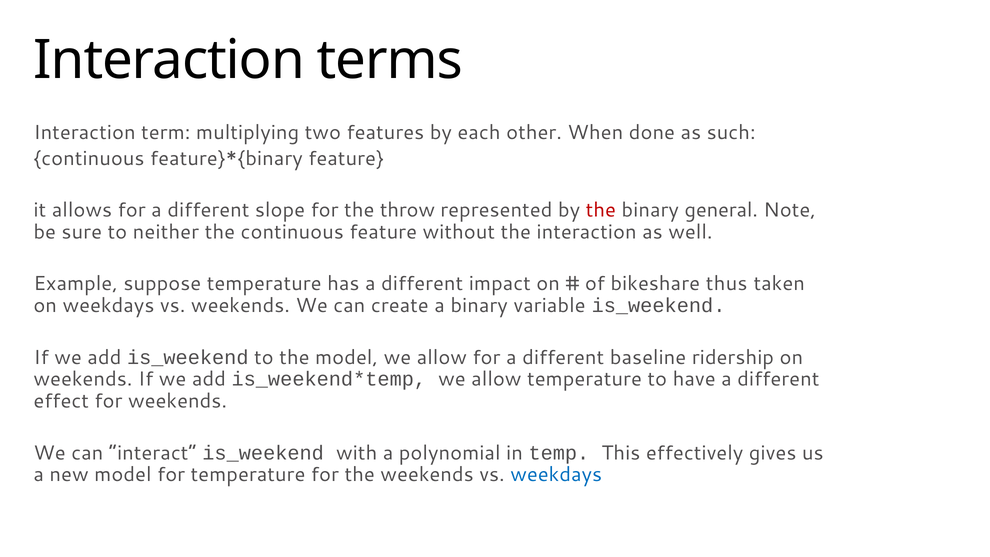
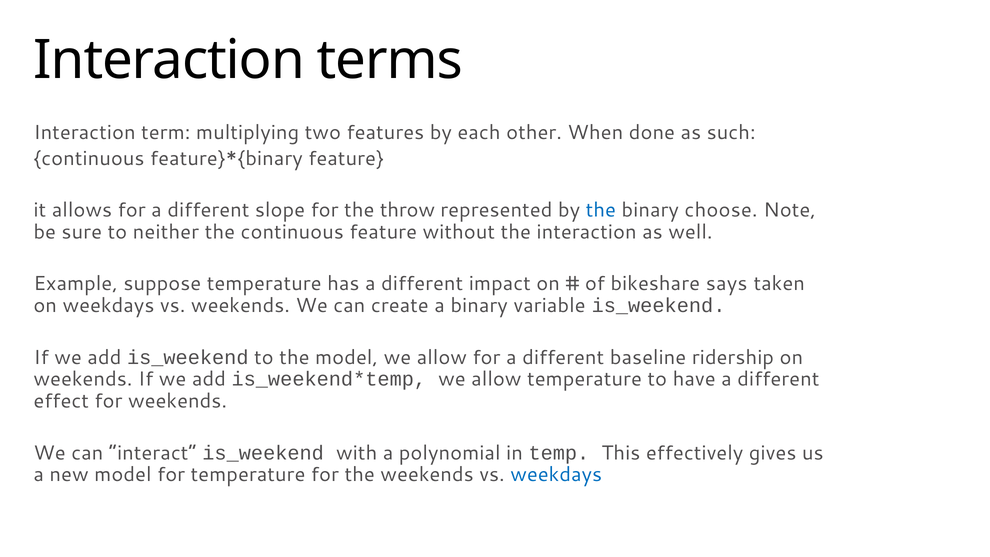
the colour: red -> blue (601, 210)
general: general -> choose (721, 210)
thus: thus -> says (727, 284)
